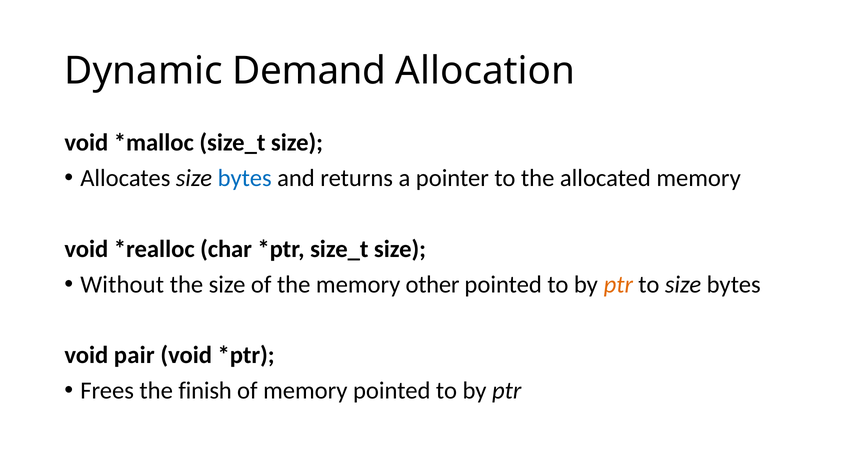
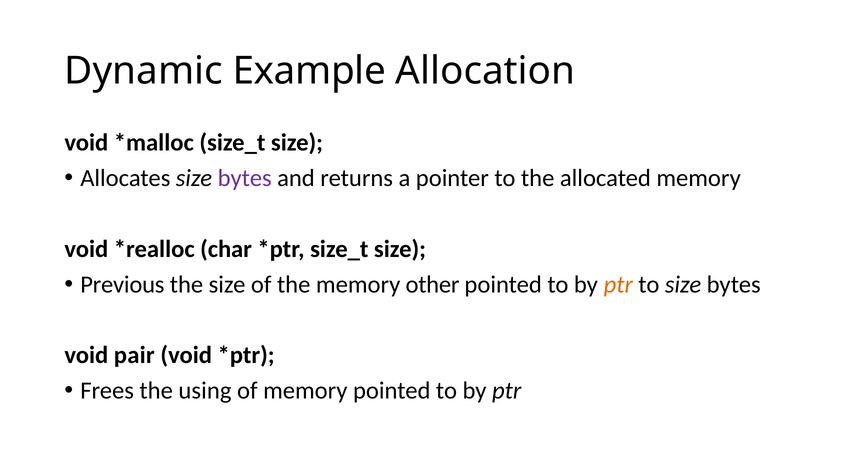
Demand: Demand -> Example (309, 71)
bytes colour: blue -> purple (245, 178)
Without: Without -> Previous (122, 285)
finish: finish -> using (205, 391)
